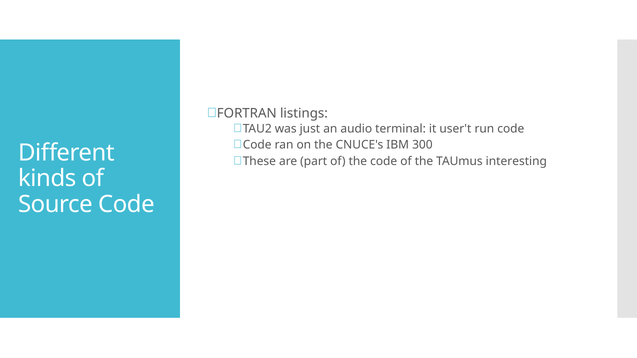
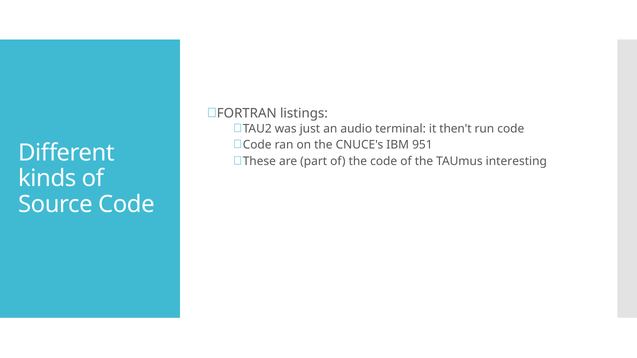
user't: user't -> then't (455, 129)
300: 300 -> 951 (422, 145)
